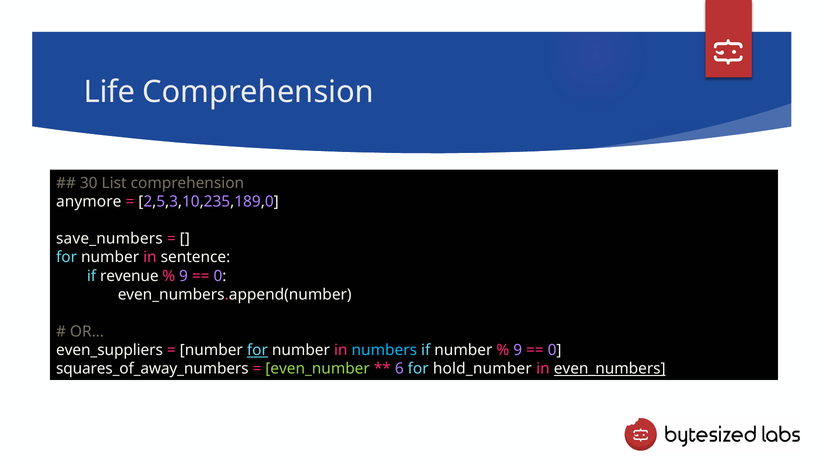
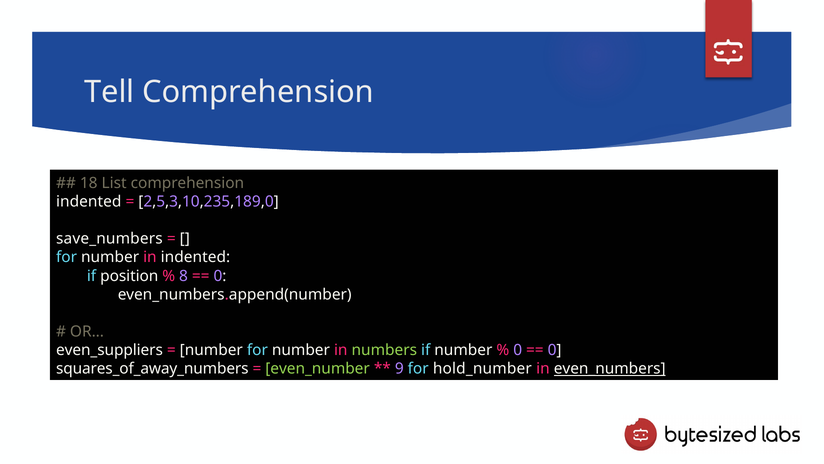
Life: Life -> Tell (109, 92)
30: 30 -> 18 (89, 183)
anymore: anymore -> indented (89, 201)
in sentence: sentence -> indented (195, 257)
revenue: revenue -> position (129, 276)
9: 9 -> 8 (184, 276)
for underline: present -> none (257, 350)
numbers colour: light blue -> light green (384, 350)
9: 9 -> 0 (518, 350)
6: 6 -> 9 (399, 368)
